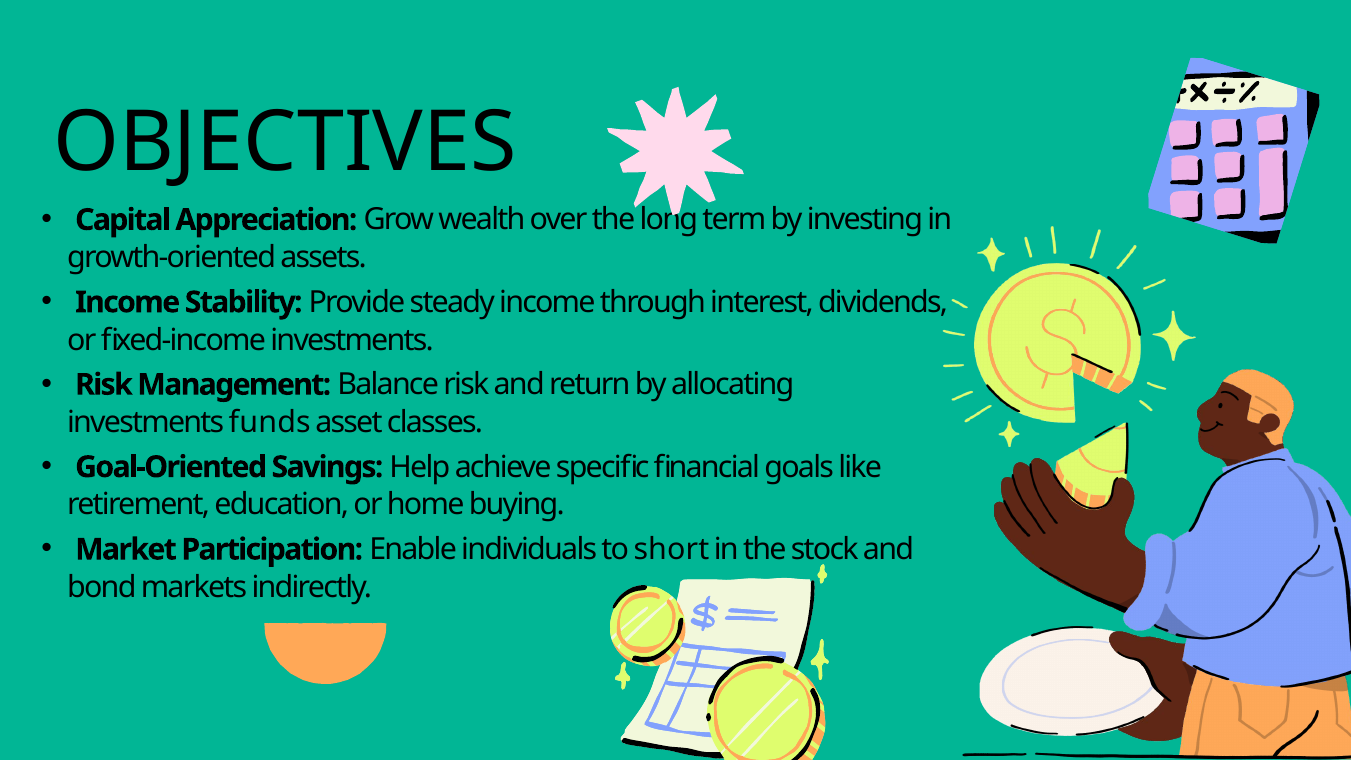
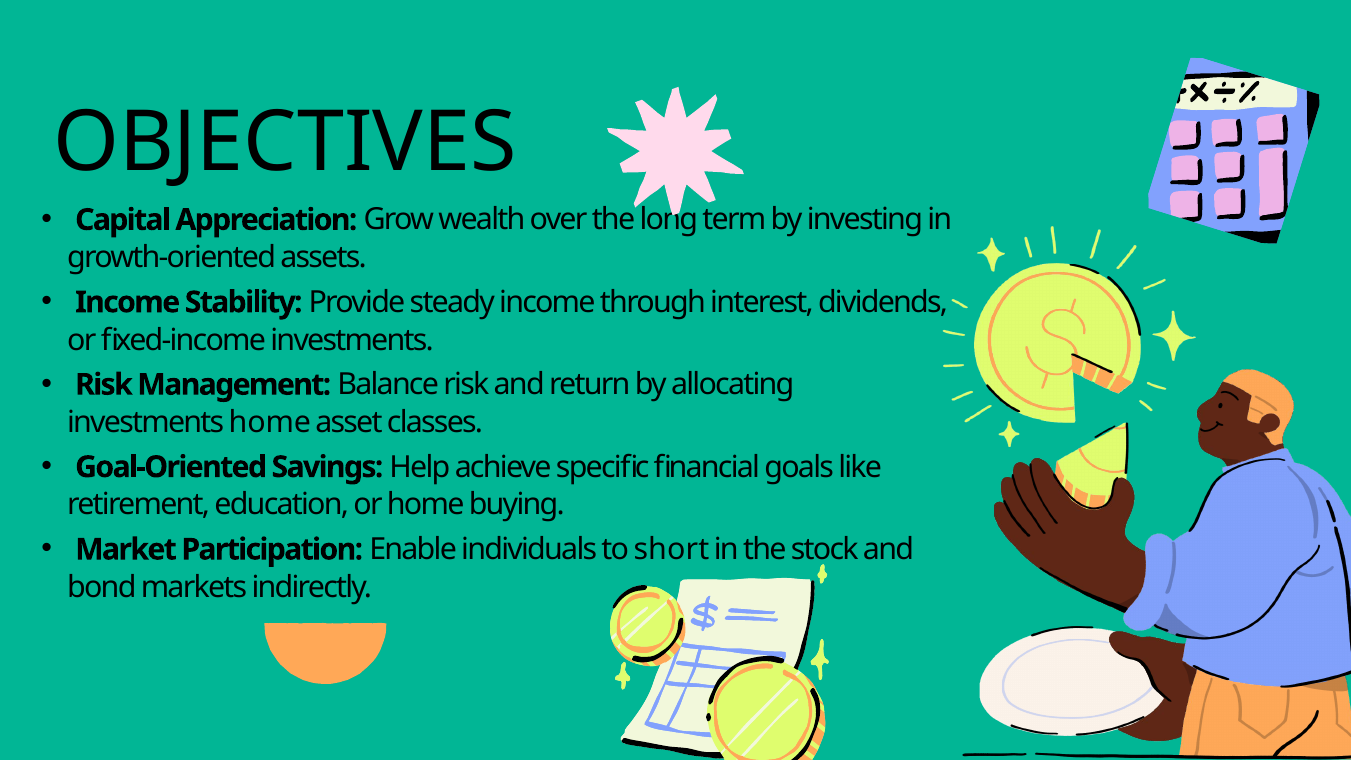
investments funds: funds -> home (270, 422)
